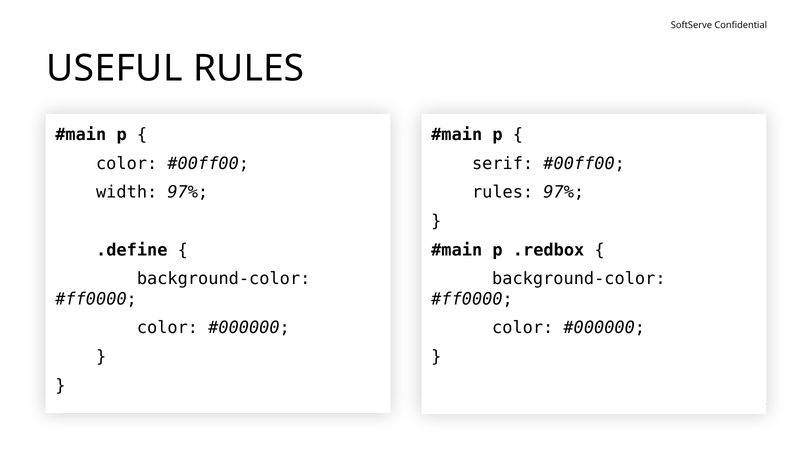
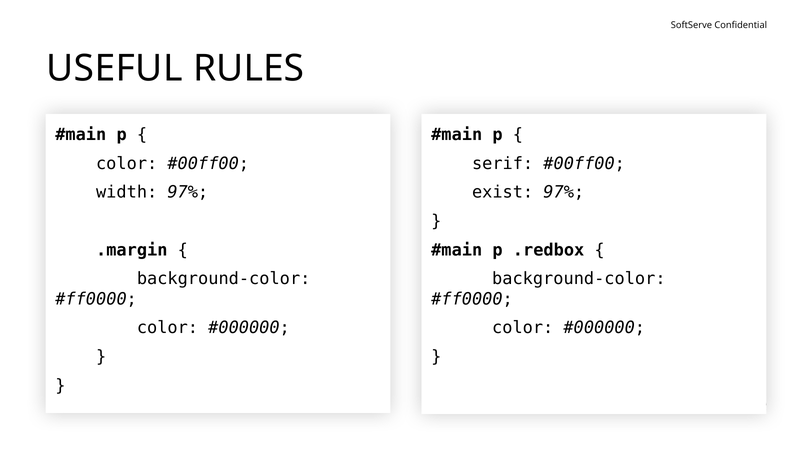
rules: rules -> exist (503, 192)
.define: .define -> .margin (132, 250)
